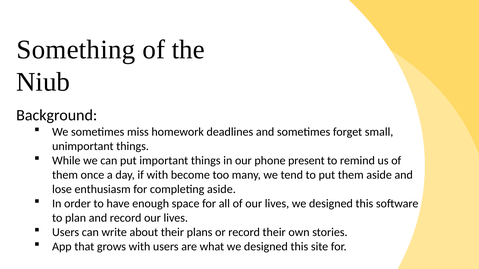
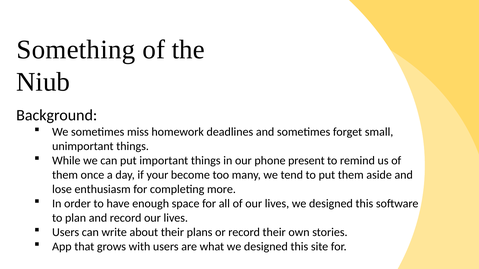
if with: with -> your (157, 175)
completing aside: aside -> more (221, 189)
